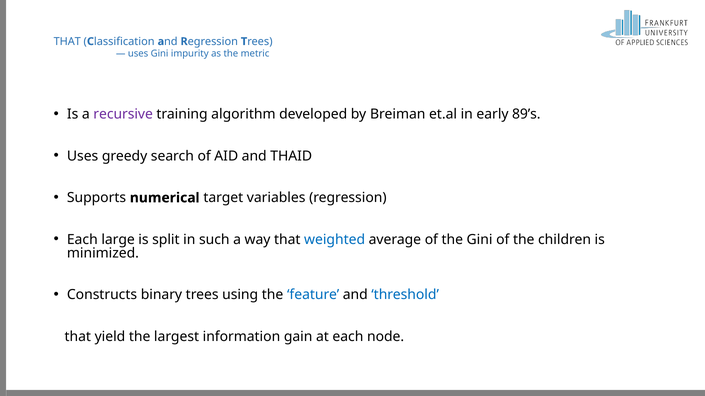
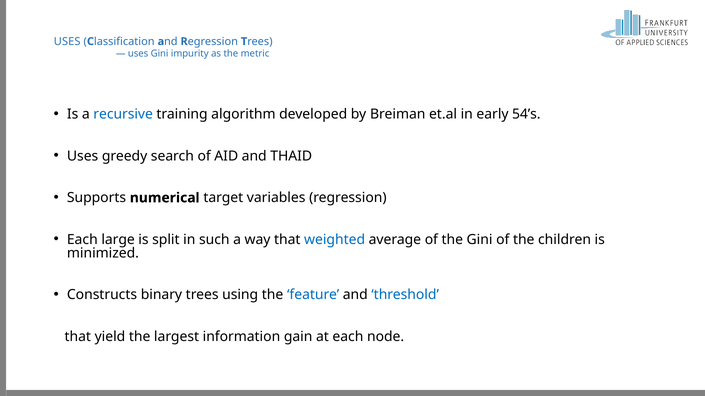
THAT: THAT -> USES (67, 42)
recursive colour: purple -> blue (123, 114)
89’s: 89’s -> 54’s (526, 114)
